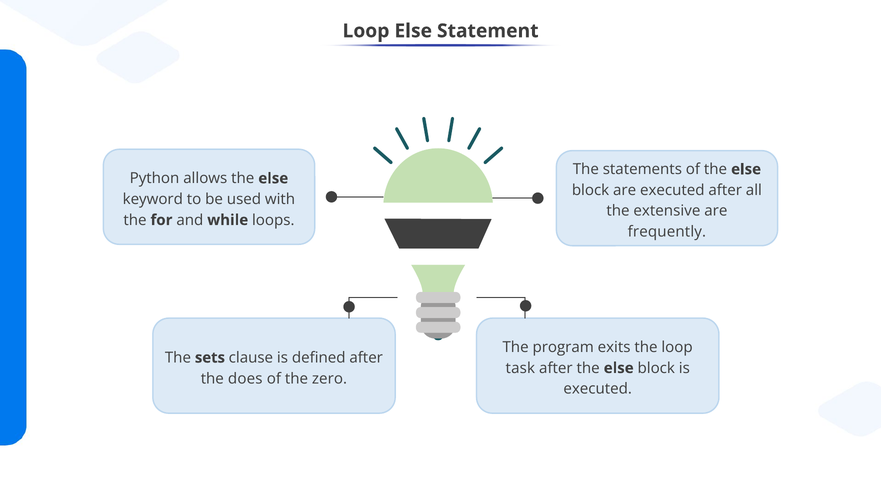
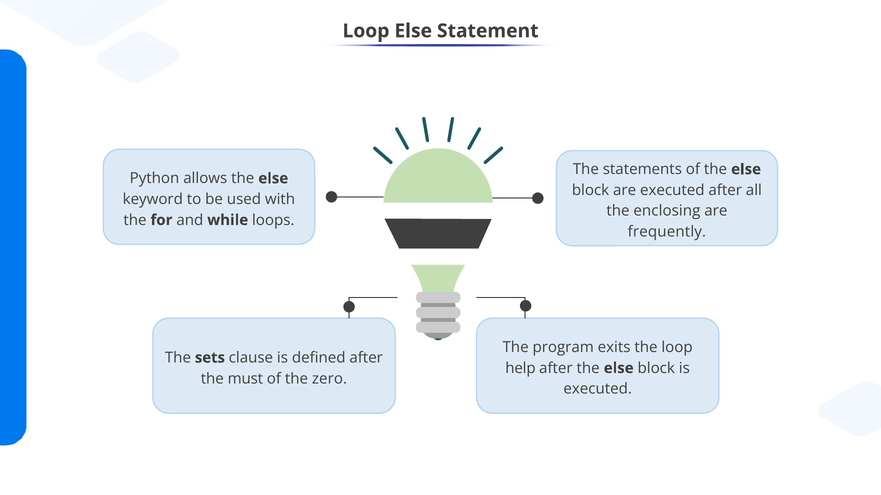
extensive: extensive -> enclosing (667, 211)
task: task -> help (520, 369)
does: does -> must (245, 379)
